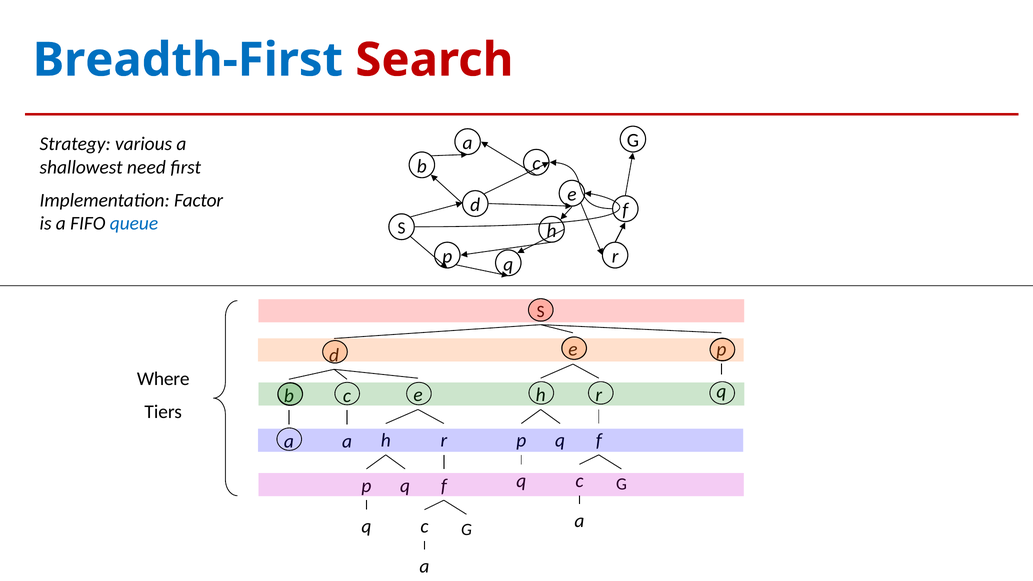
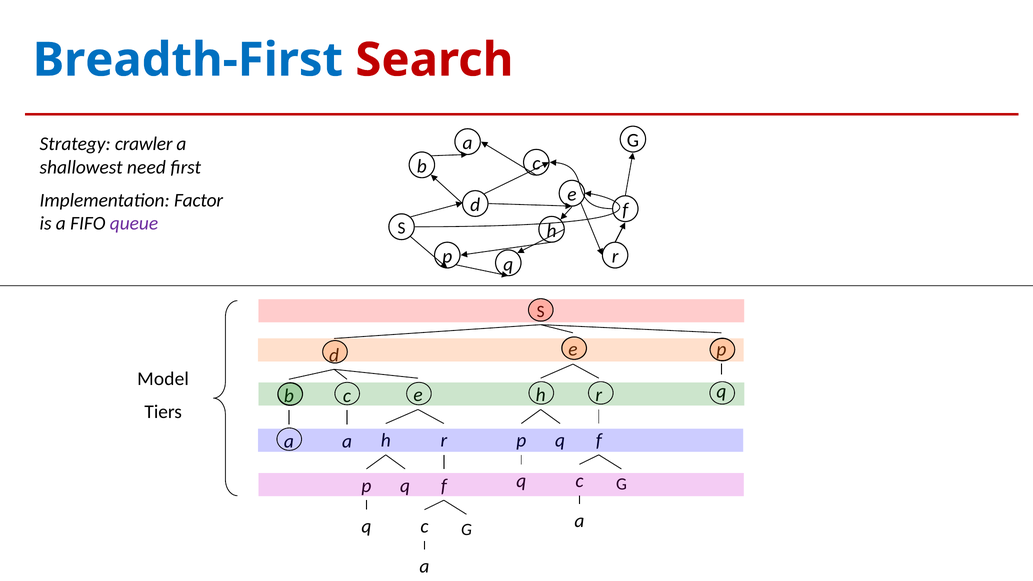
various: various -> crawler (144, 144)
queue colour: blue -> purple (134, 224)
Where: Where -> Model (163, 379)
